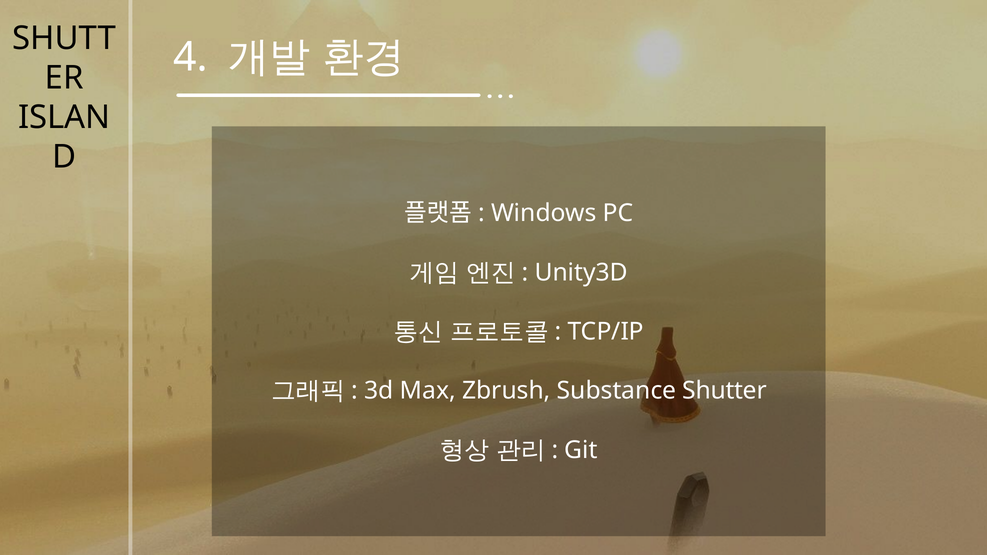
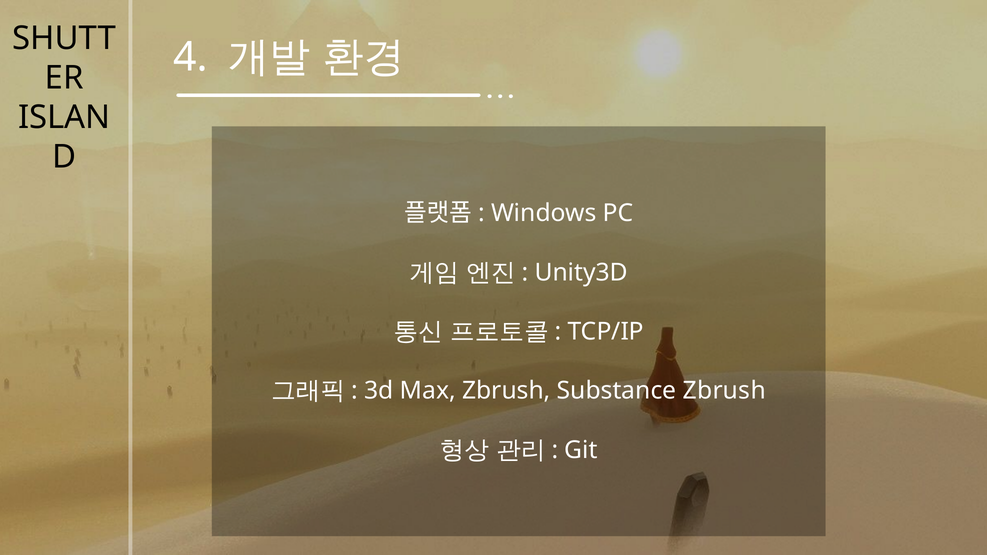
Substance Shutter: Shutter -> Zbrush (724, 391)
